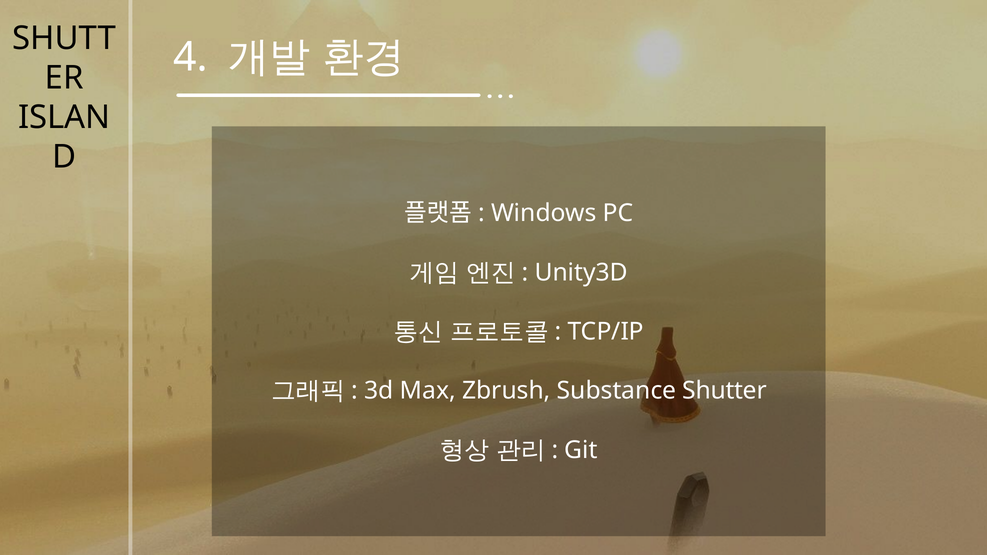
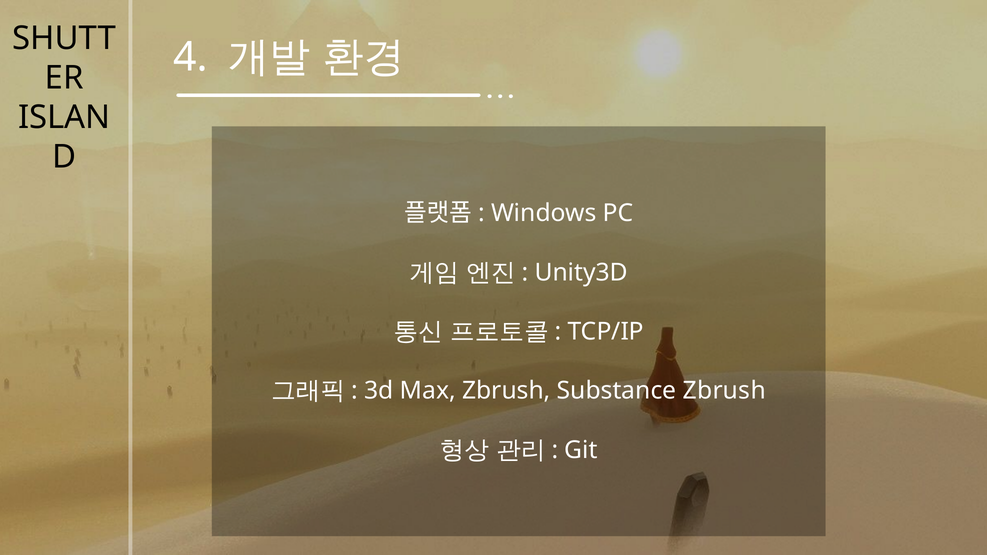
Substance Shutter: Shutter -> Zbrush (724, 391)
